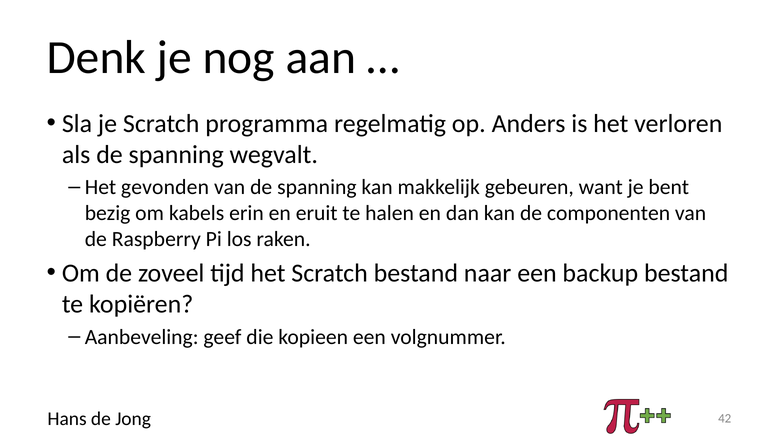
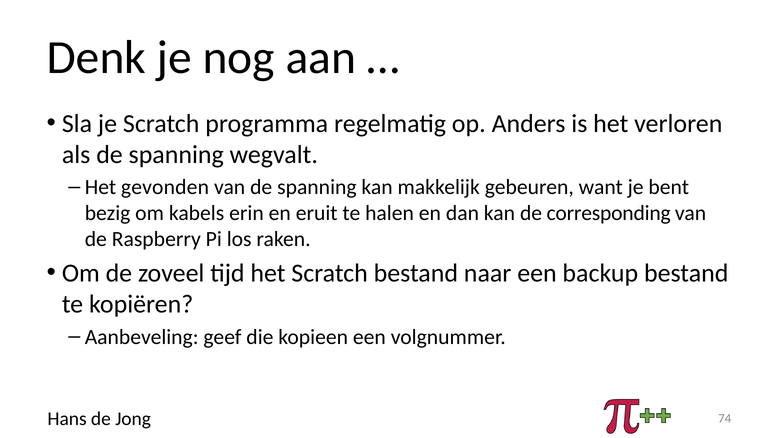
componenten: componenten -> corresponding (609, 213)
42: 42 -> 74 (725, 418)
